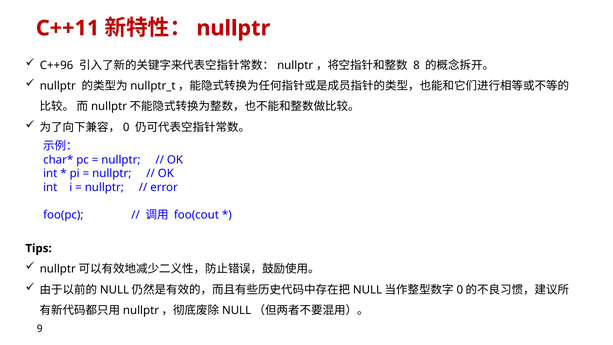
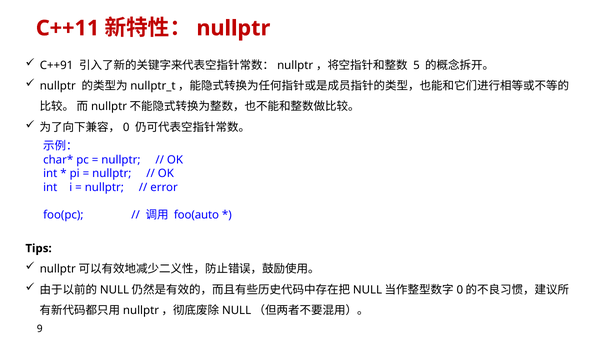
C++96: C++96 -> C++91 (57, 65)
8: 8 -> 5 (417, 65)
foo(cout: foo(cout -> foo(auto (196, 215)
